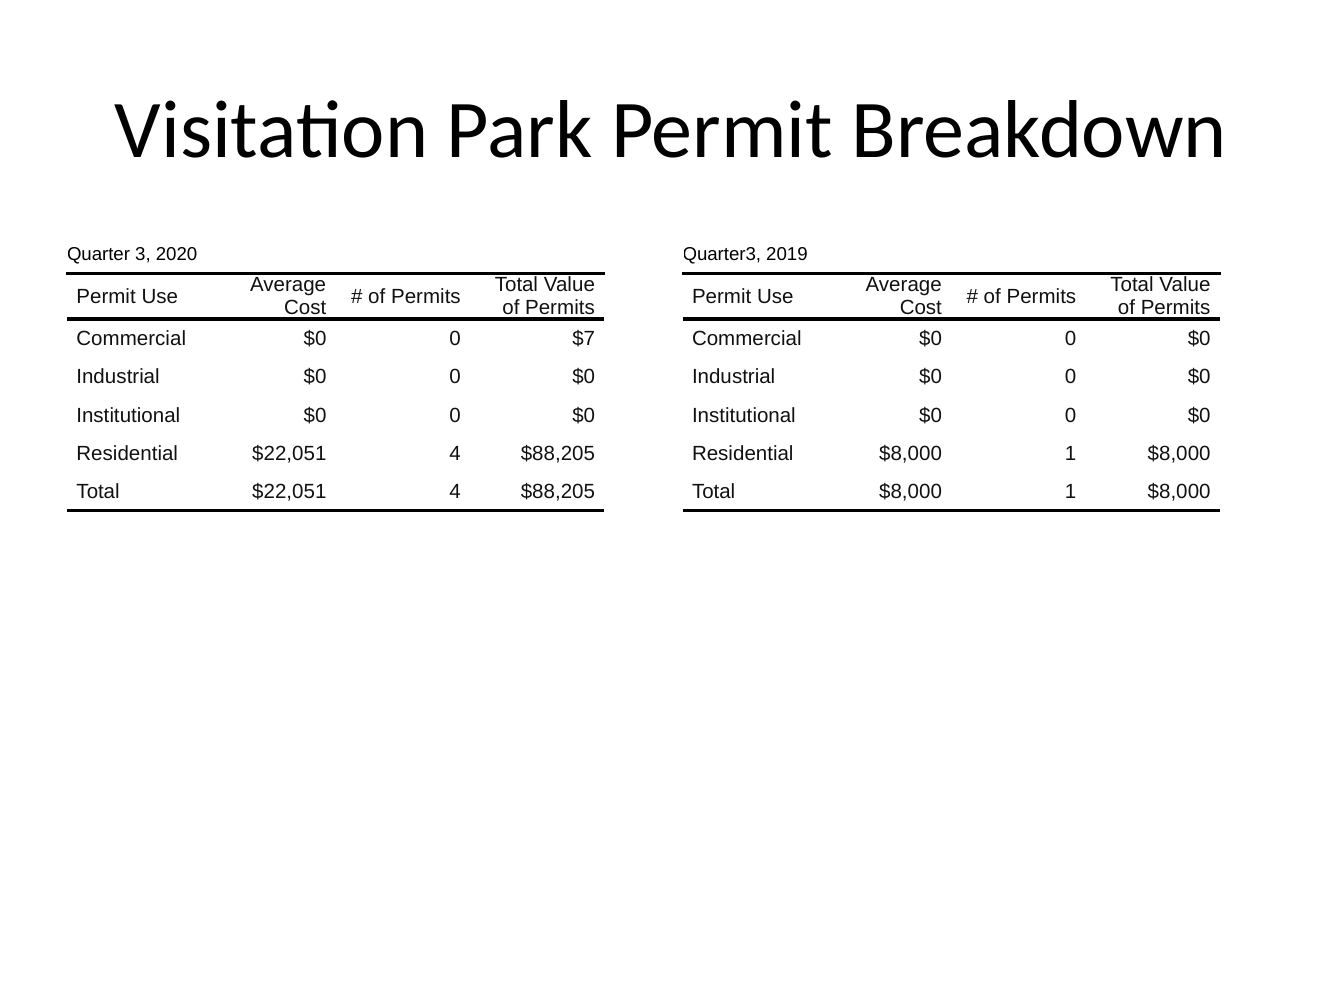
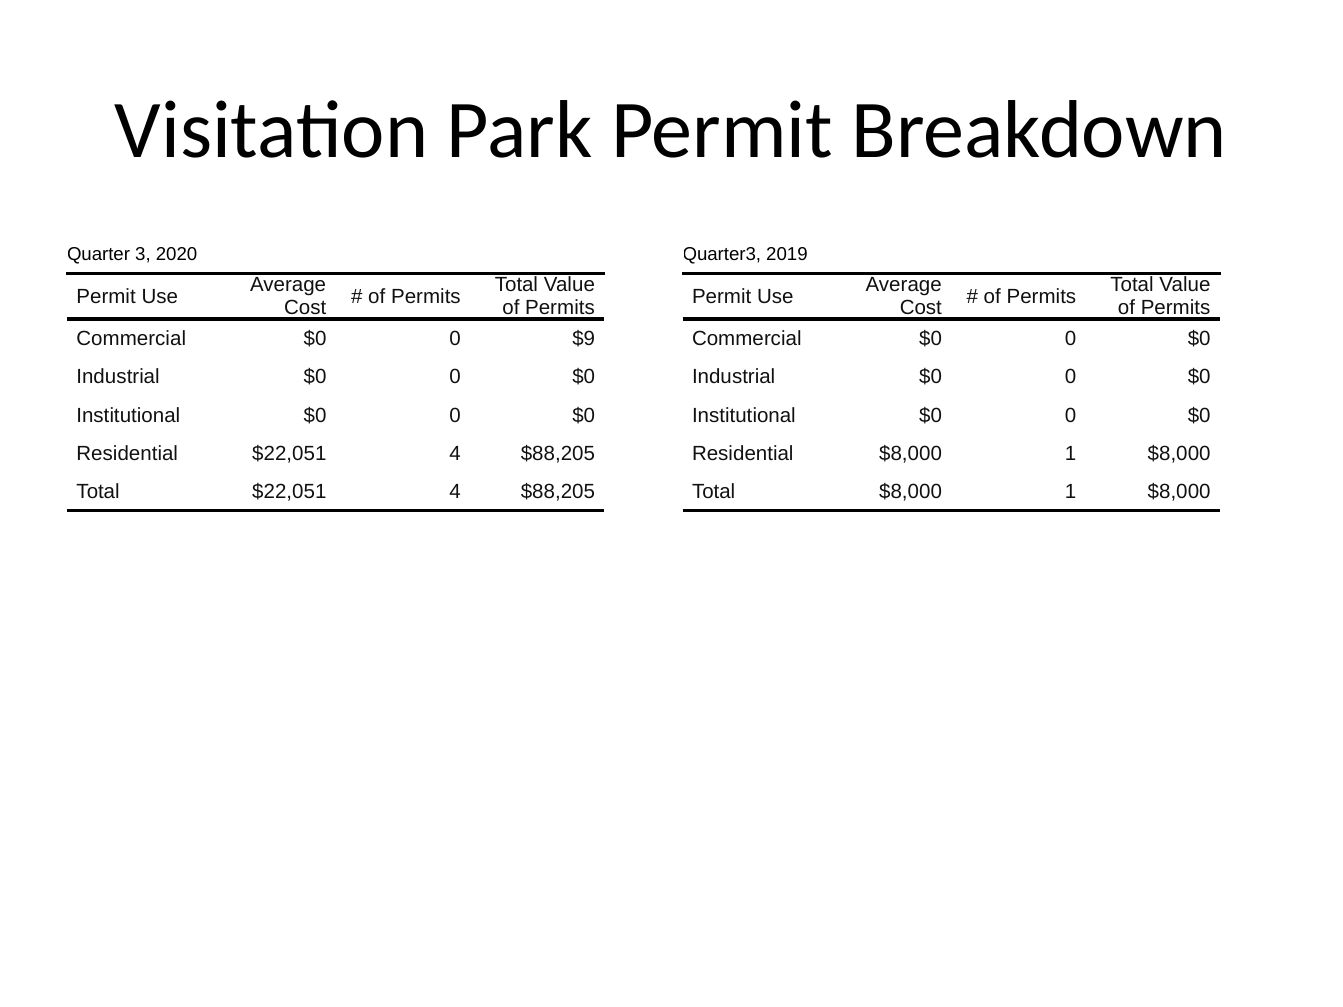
$7: $7 -> $9 (584, 339)
